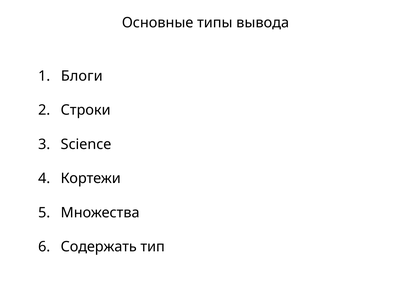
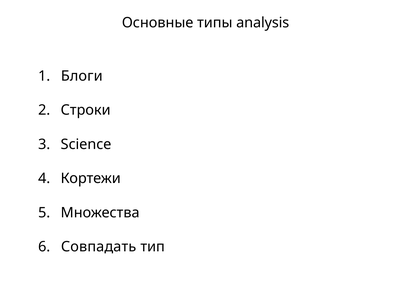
вывода: вывода -> analysis (263, 23)
Содержать: Содержать -> Совпадать (99, 247)
